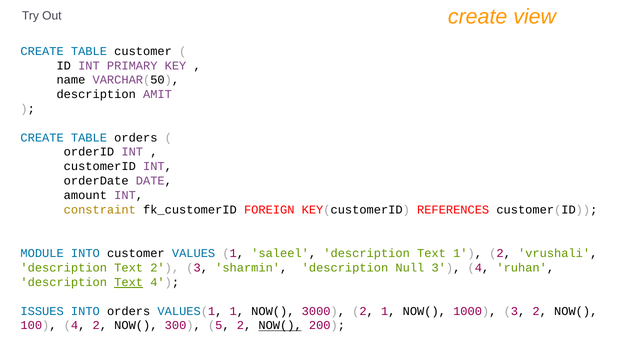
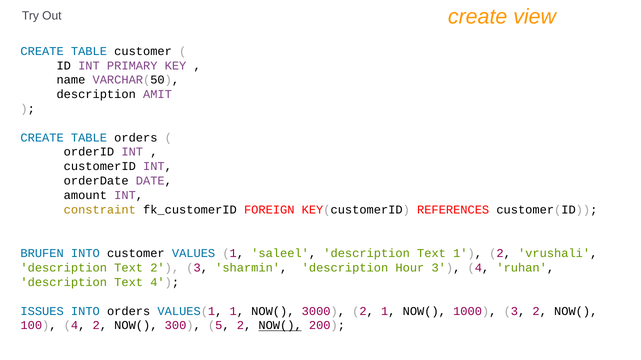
MODULE: MODULE -> BRUFEN (42, 254)
Null: Null -> Hour (410, 268)
Text underline: present -> none (129, 283)
